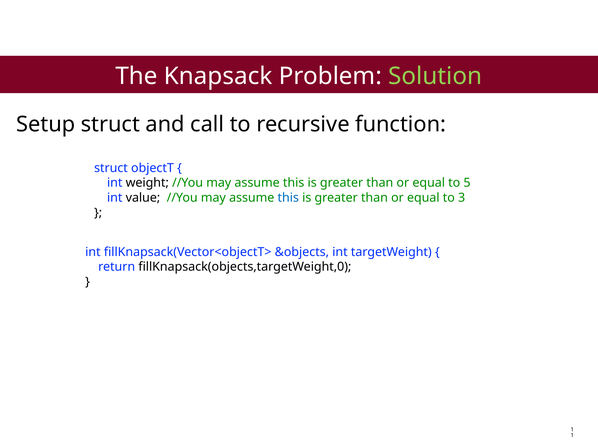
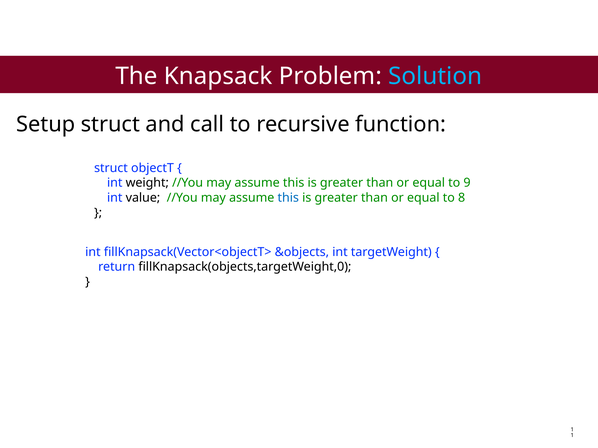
Solution colour: light green -> light blue (435, 76)
5: 5 -> 9 (467, 183)
3: 3 -> 8 (462, 198)
